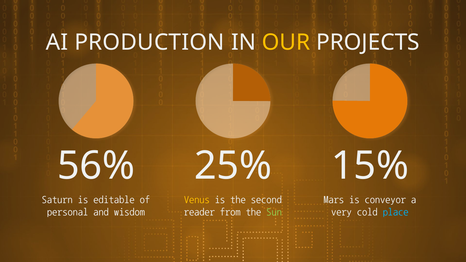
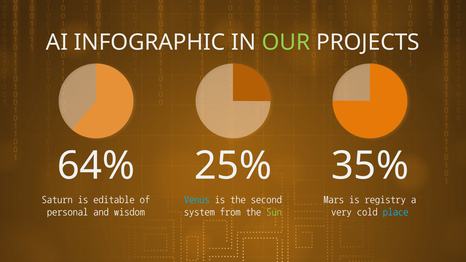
PRODUCTION: PRODUCTION -> INFOGRAPHIC (150, 43)
OUR colour: yellow -> light green (286, 43)
56%: 56% -> 64% (96, 166)
15%: 15% -> 35% (370, 166)
Venus colour: yellow -> light blue (197, 200)
conveyor: conveyor -> registry (385, 200)
reader: reader -> system (199, 212)
